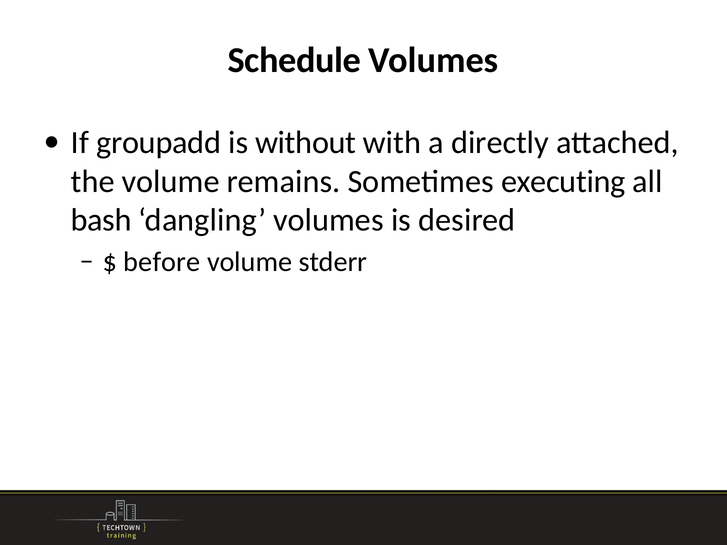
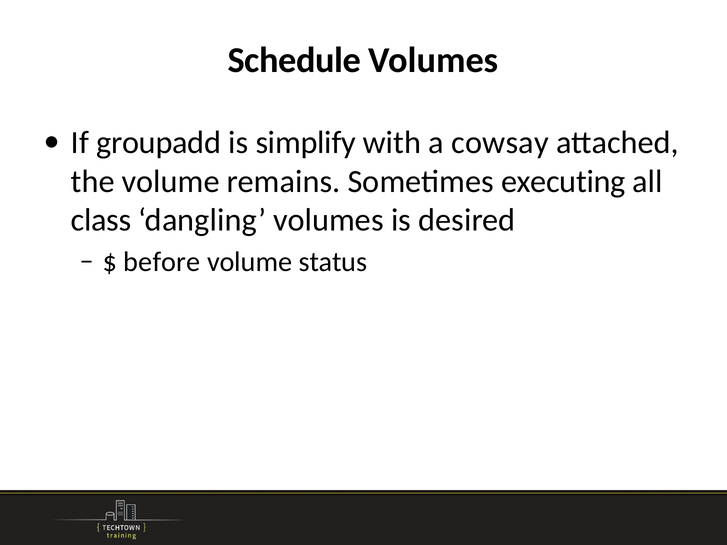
without: without -> simplify (306, 143)
directly: directly -> cowsay (500, 143)
bash: bash -> class (101, 220)
stderr: stderr -> status (333, 262)
